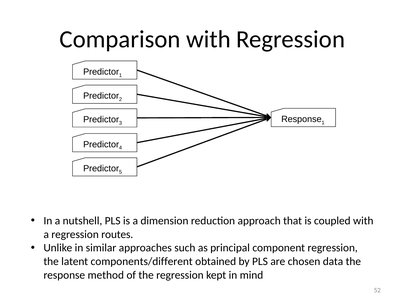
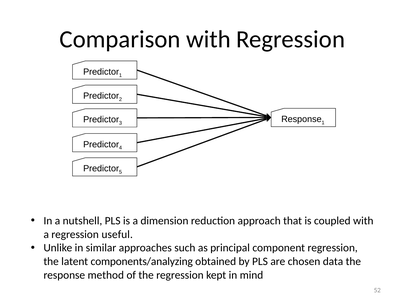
routes: routes -> useful (117, 234)
components/different: components/different -> components/analyzing (142, 261)
